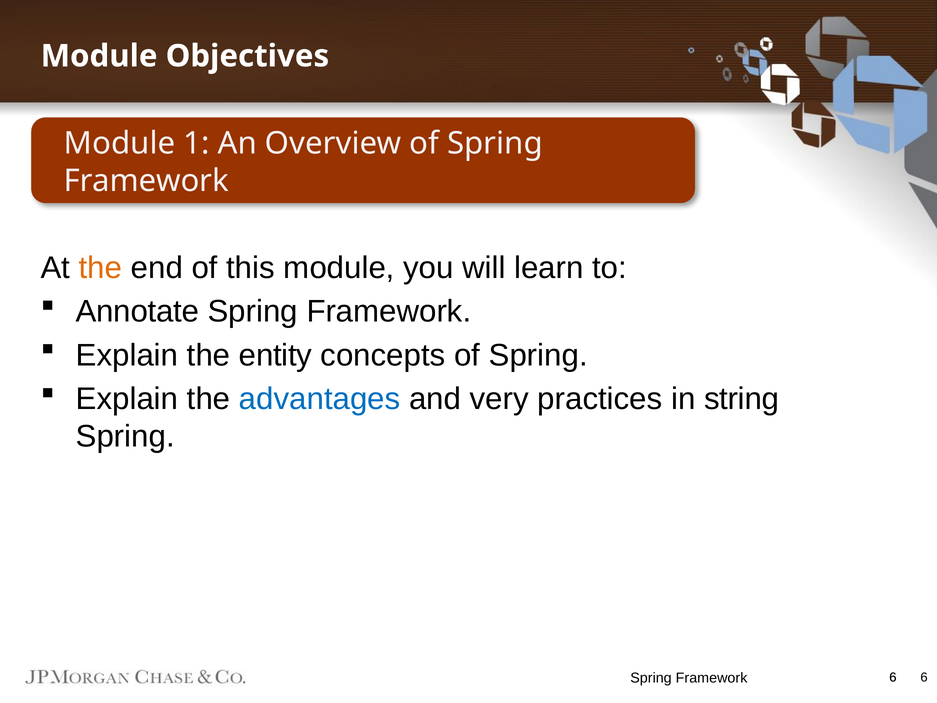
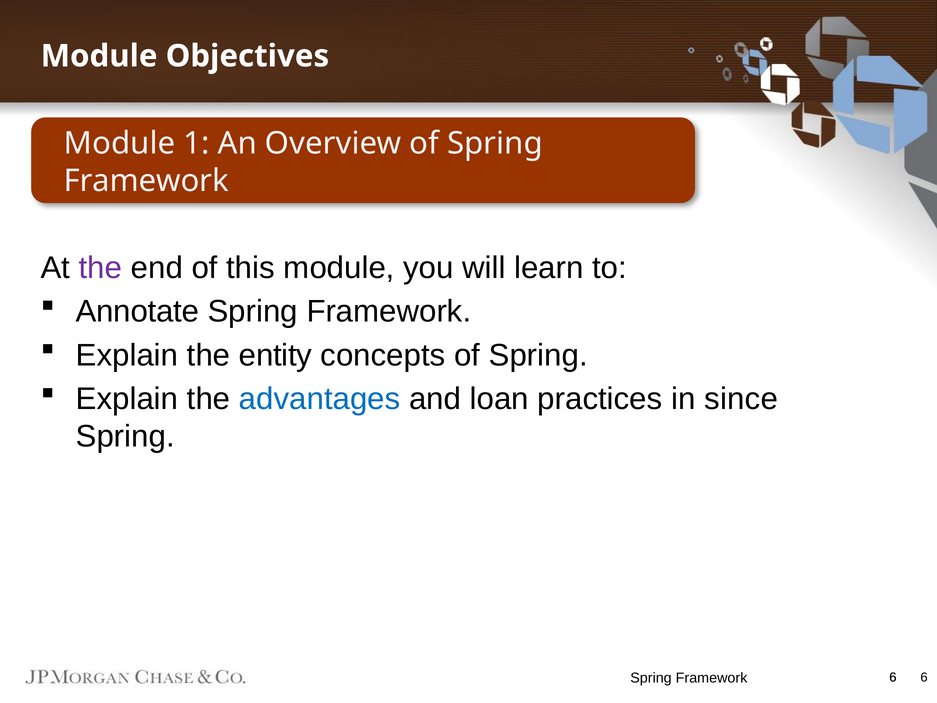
the colour: orange -> purple (100, 268)
very: very -> loan (499, 399)
string: string -> since (741, 399)
